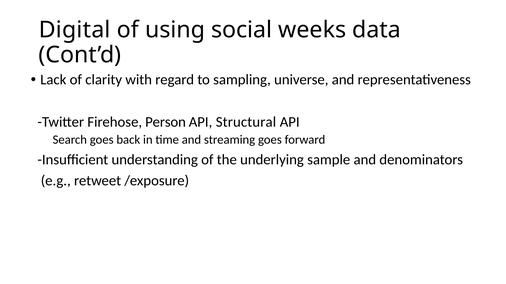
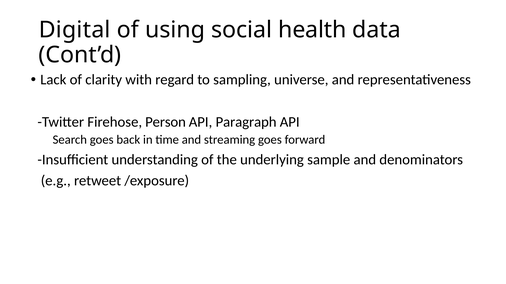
weeks: weeks -> health (312, 30)
Structural: Structural -> Paragraph (246, 122)
